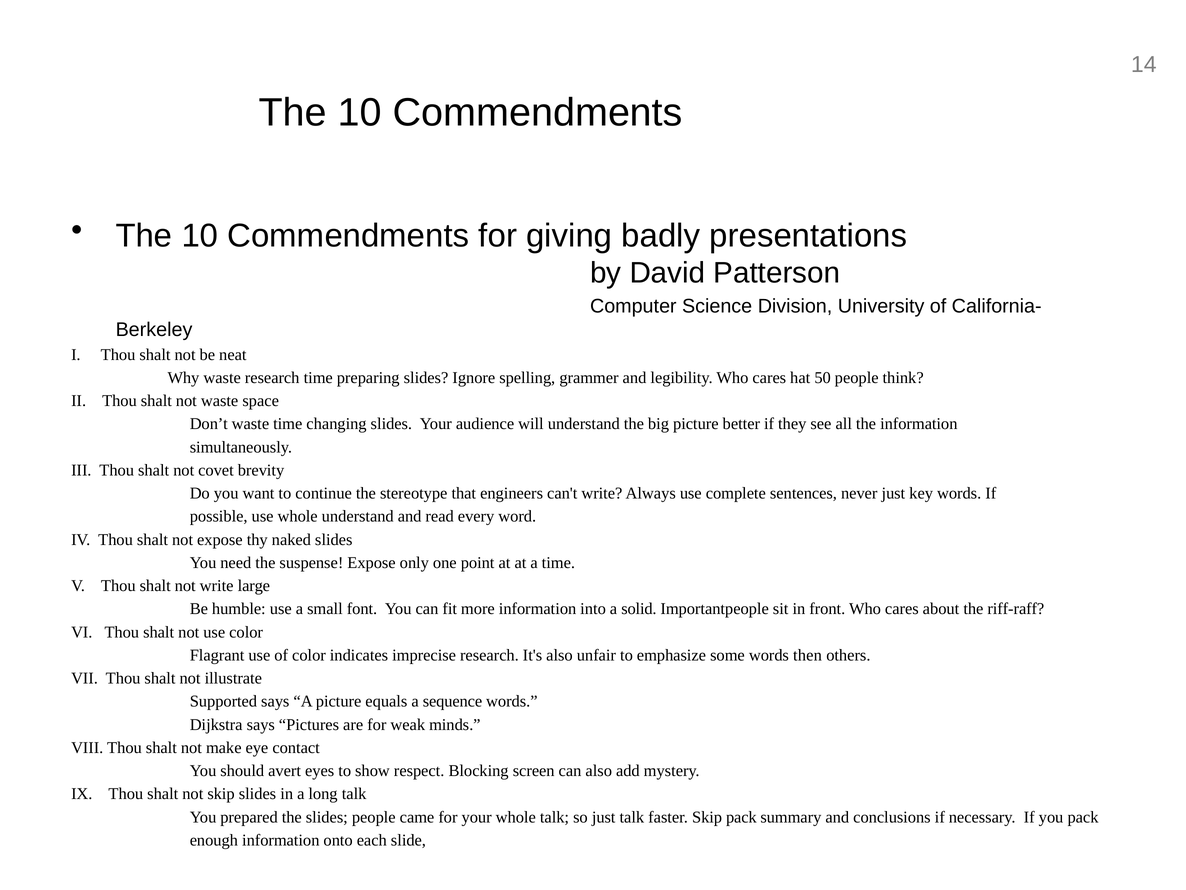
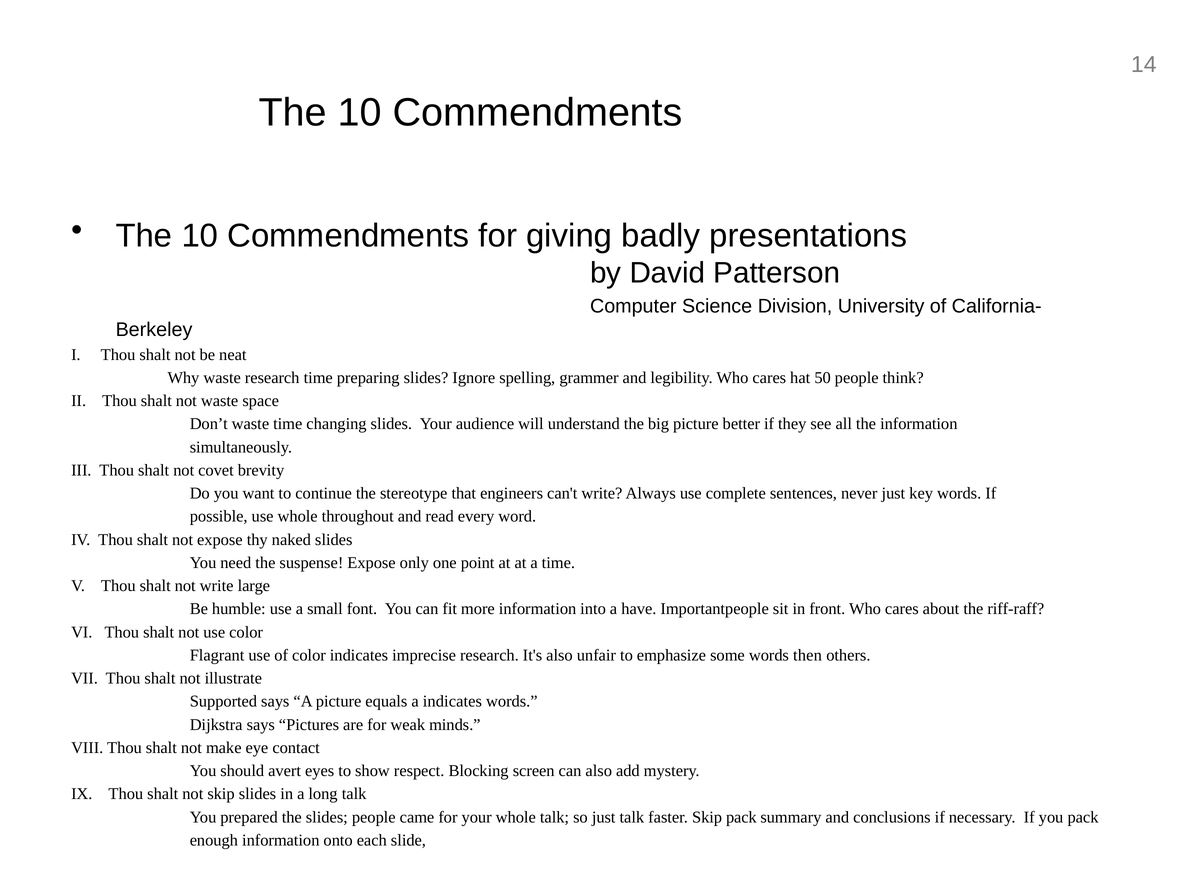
whole understand: understand -> throughout (358, 516)
solid: solid -> have (639, 609)
a sequence: sequence -> indicates (452, 701)
